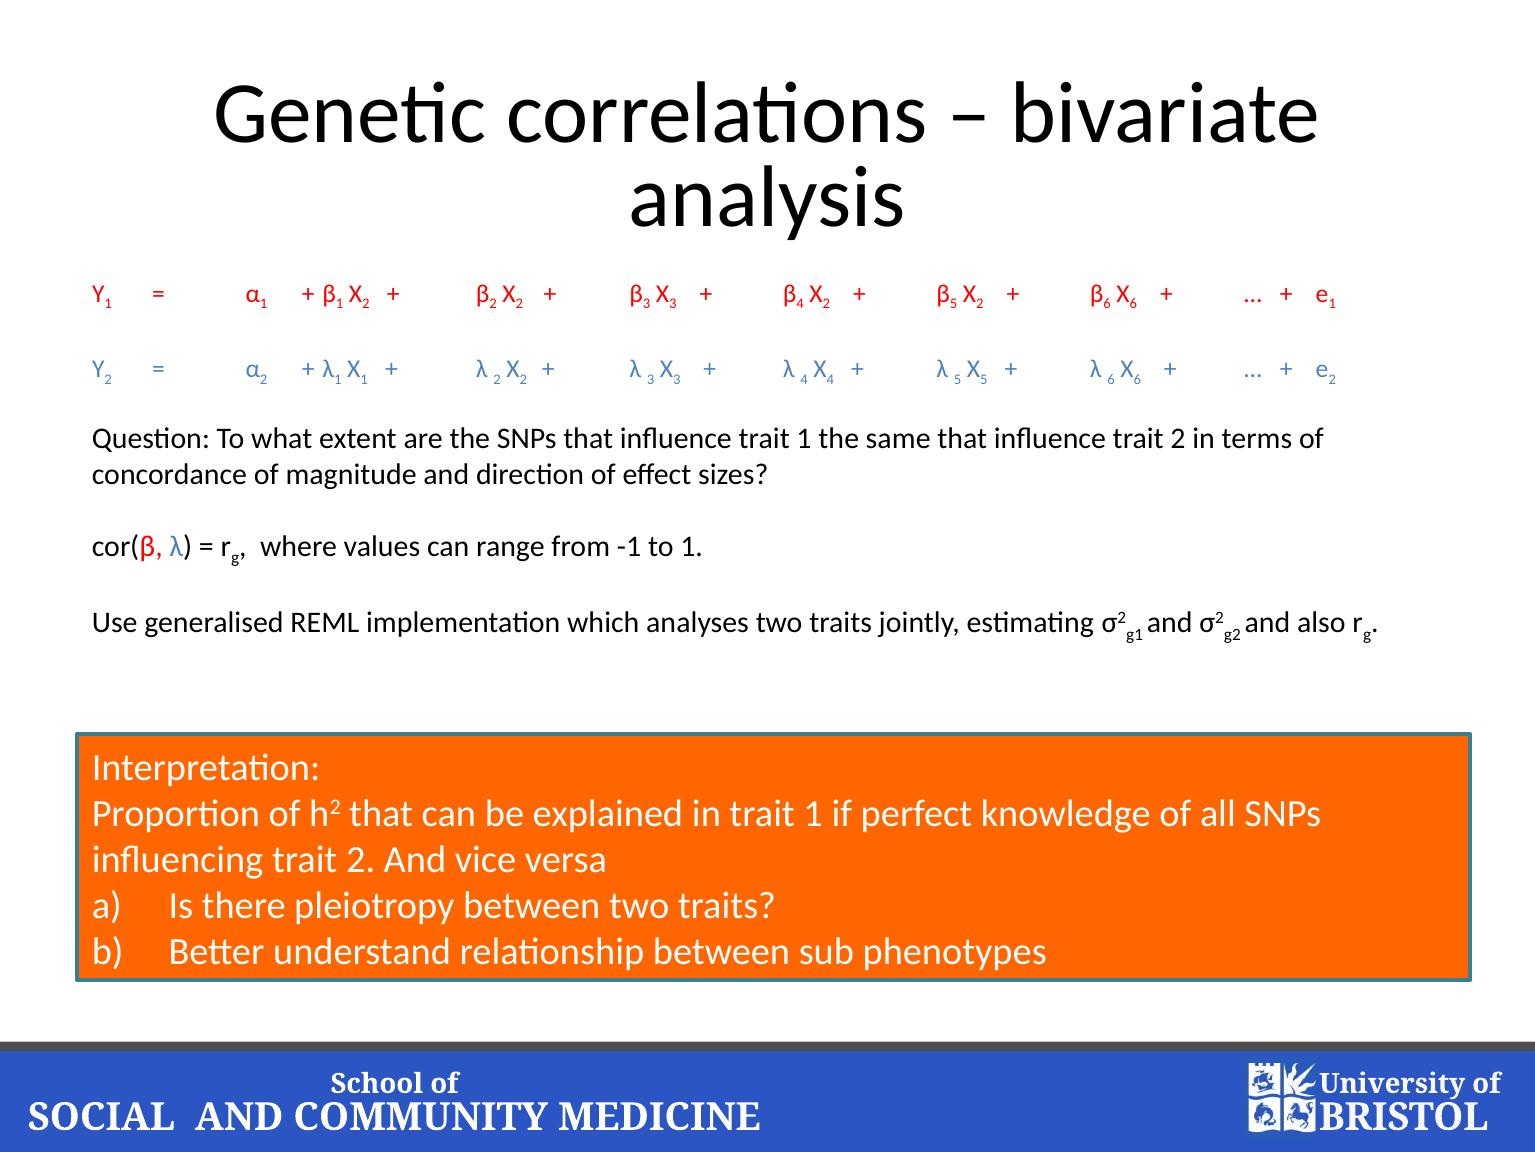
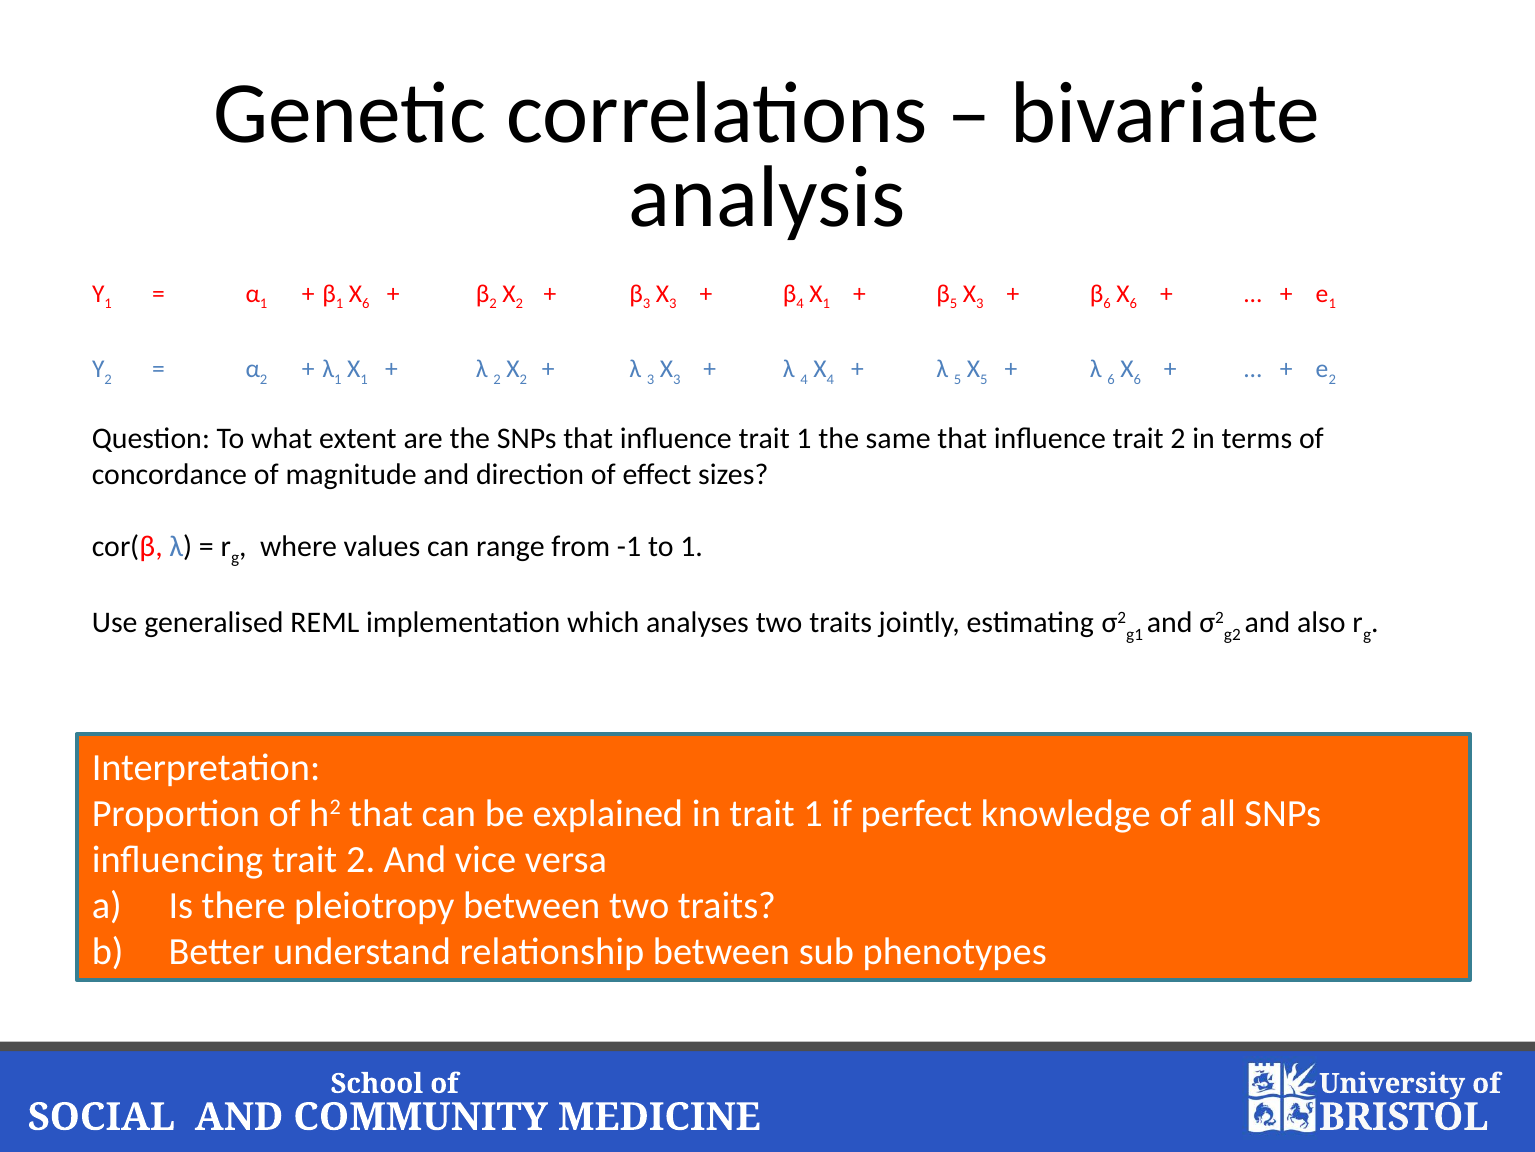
2: 2 -> 6 (366, 303)
2: 2 -> 1 (826, 303)
2: 2 -> 3 (980, 303)
